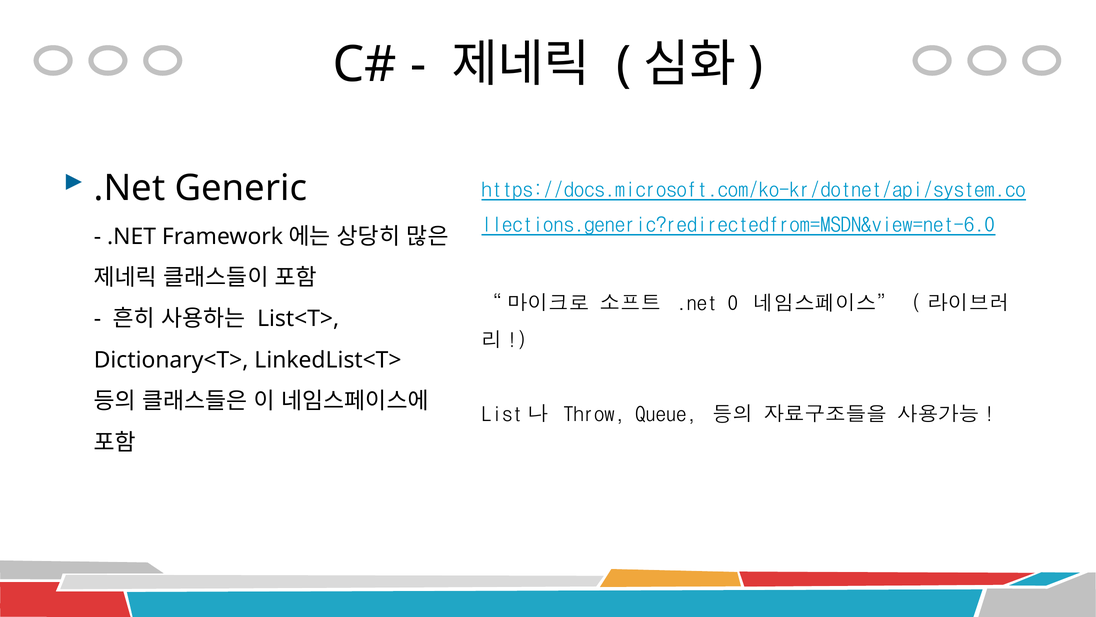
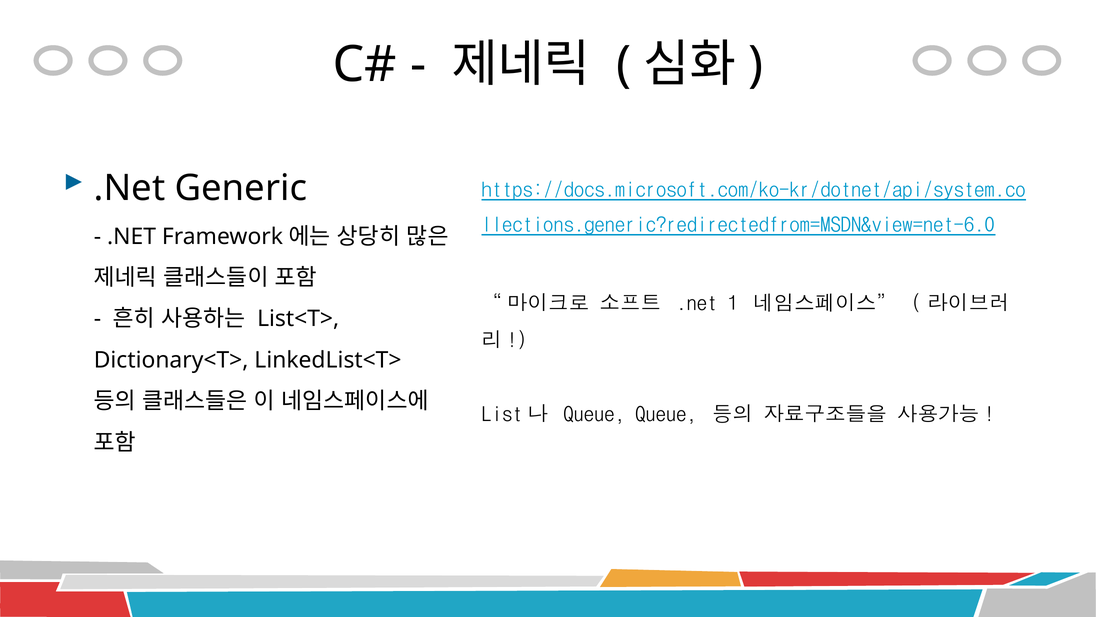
0: 0 -> 1 (733, 303)
Throw: Throw -> Queue (594, 414)
